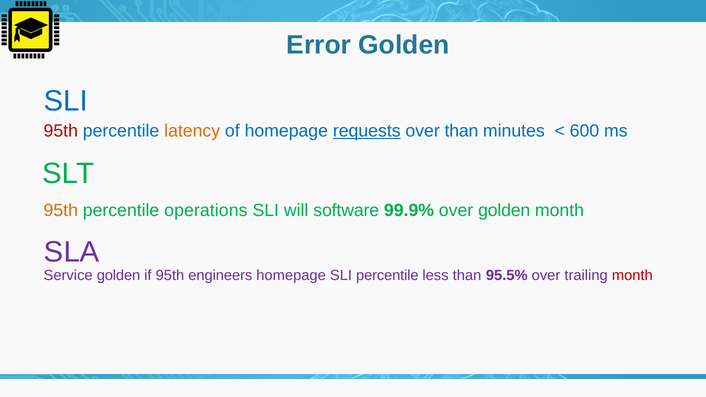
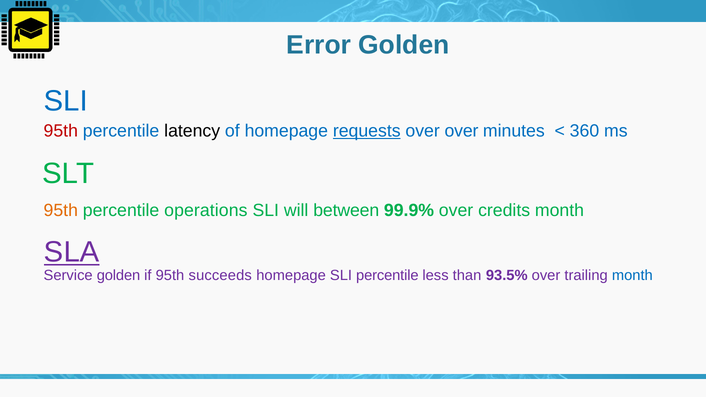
latency colour: orange -> black (192, 131)
over than: than -> over (461, 131)
600: 600 -> 360 (584, 131)
software: software -> between (346, 210)
over golden: golden -> credits (504, 210)
SLA underline: none -> present (72, 252)
engineers: engineers -> succeeds (220, 275)
95.5%: 95.5% -> 93.5% (507, 275)
month colour: red -> blue (632, 275)
